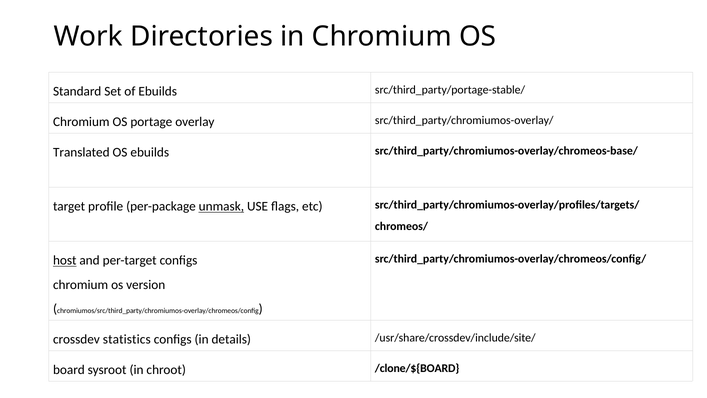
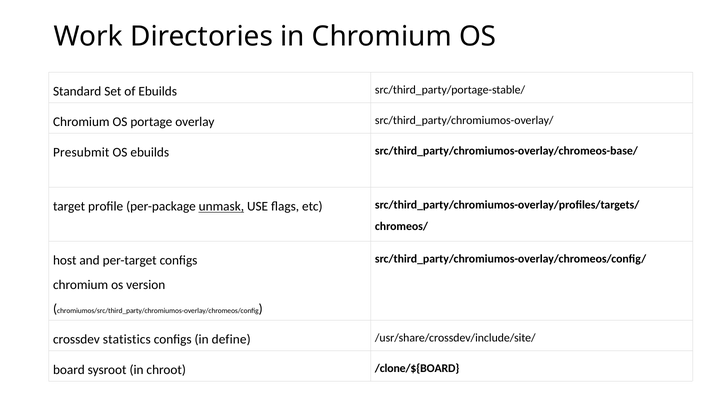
Translated: Translated -> Presubmit (81, 152)
host underline: present -> none (65, 260)
details: details -> define (231, 339)
